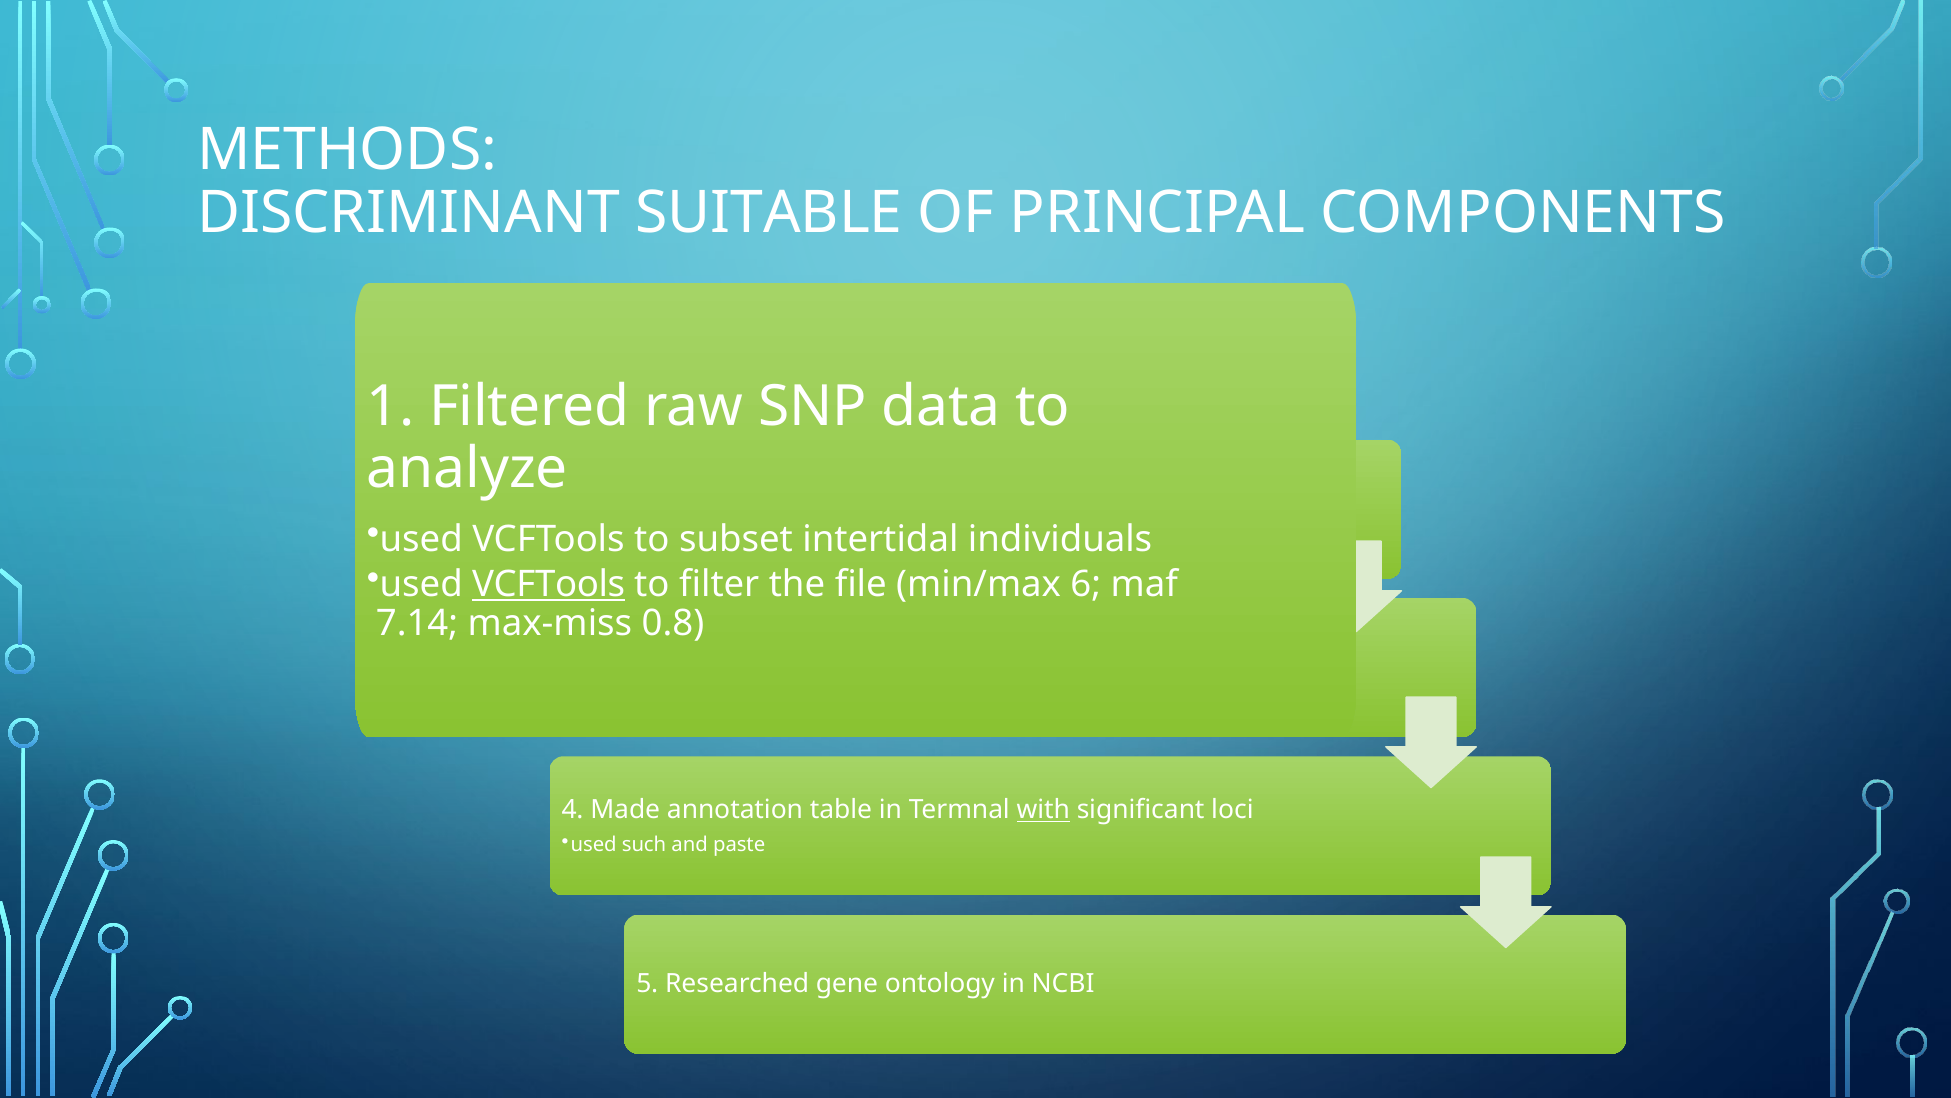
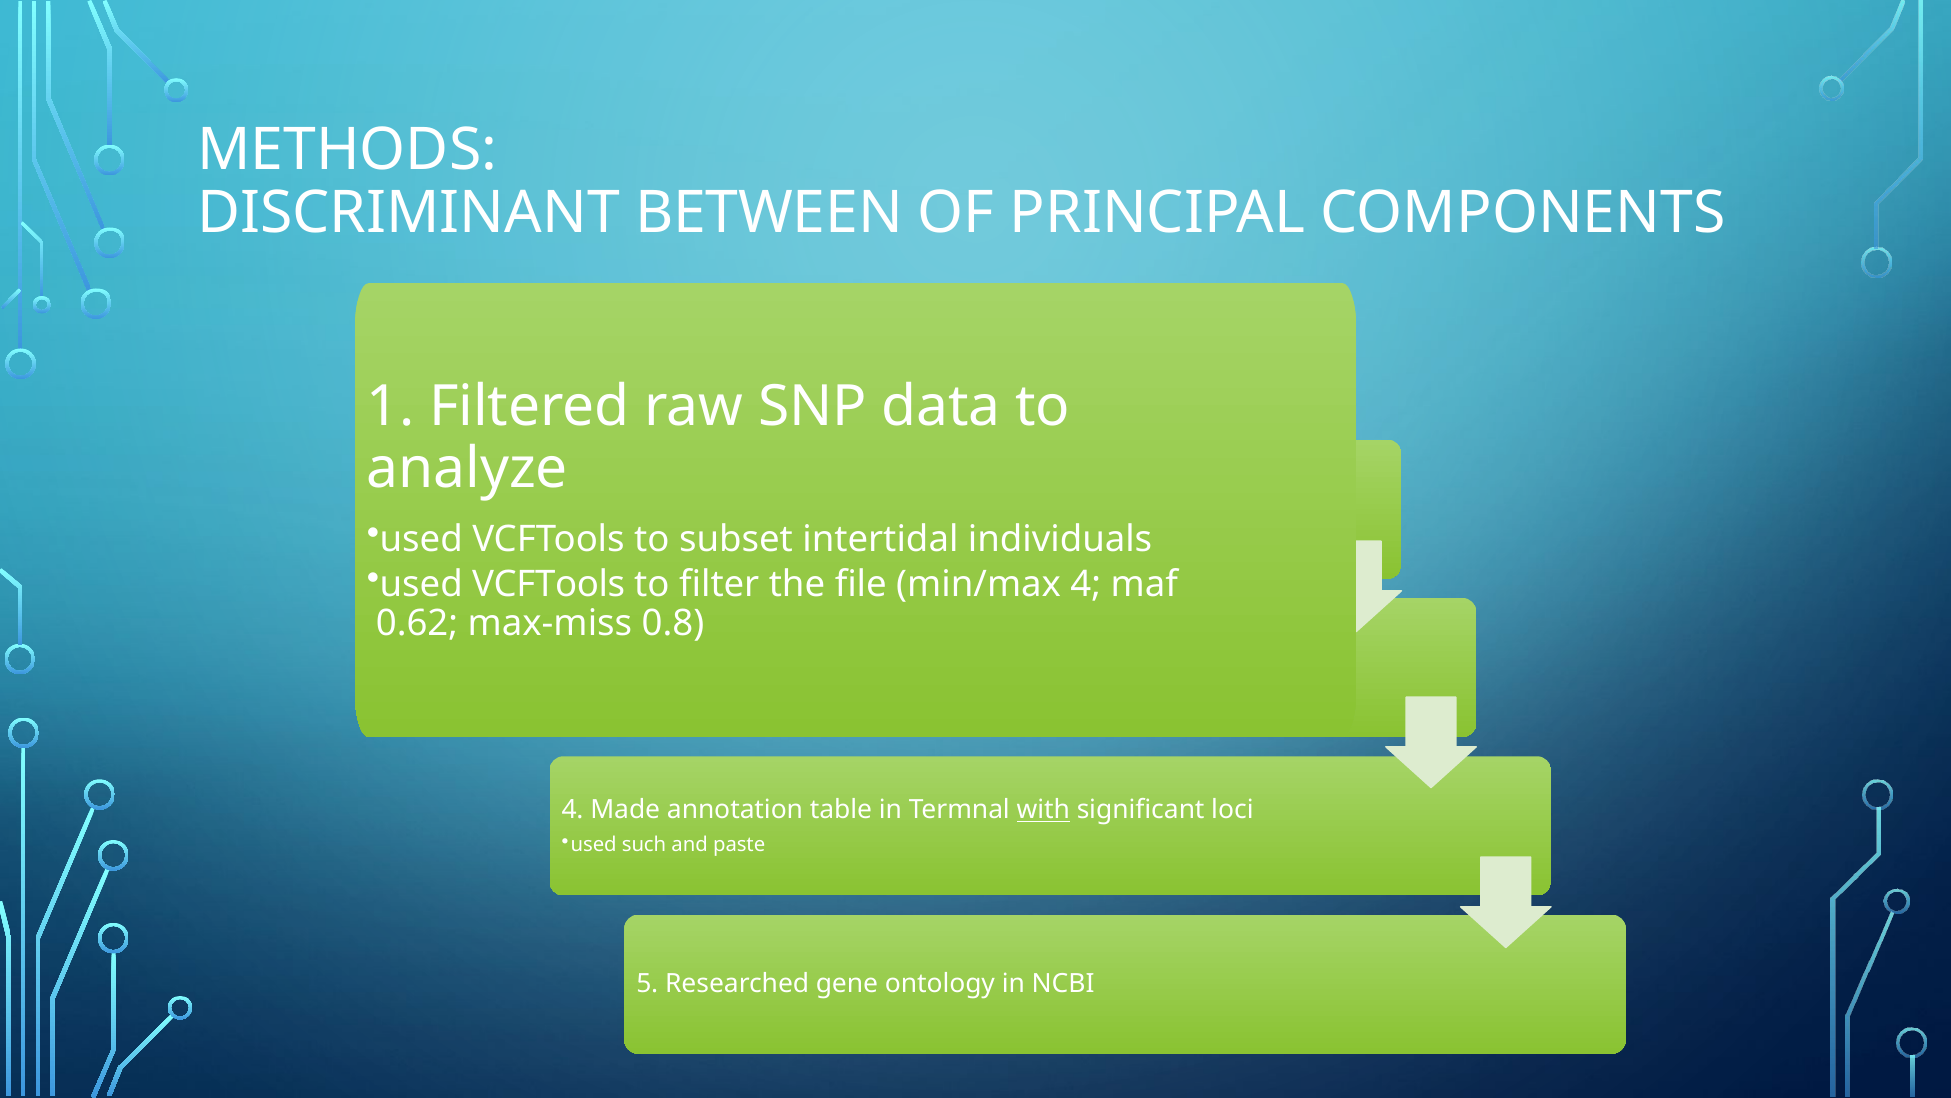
SUITABLE: SUITABLE -> BETWEEN (769, 213)
VCFTools underline: present -> none (549, 584)
min/max 6: 6 -> 4 (1086, 584)
7.14: 7.14 -> 0.62 (417, 623)
